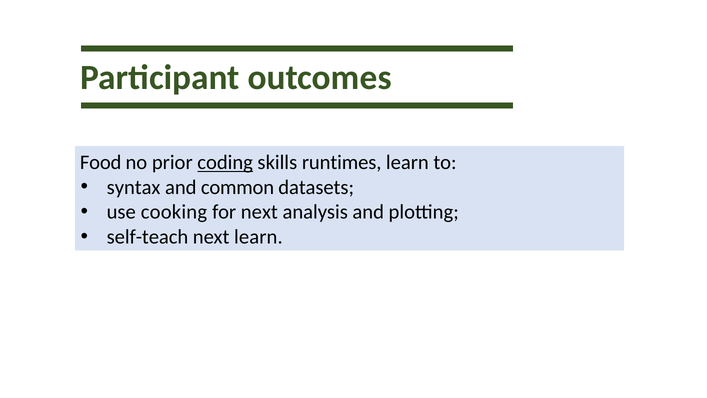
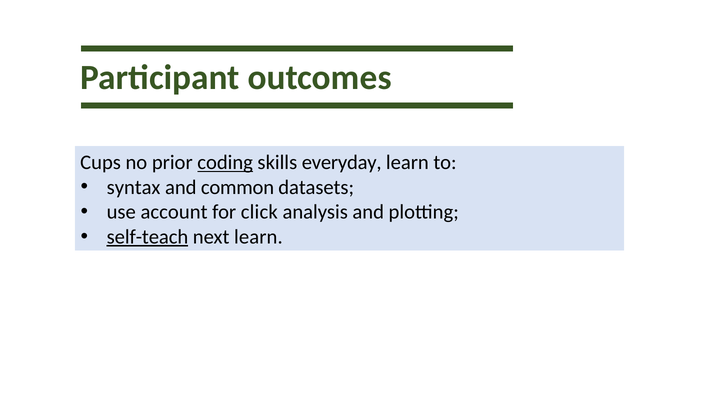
Food: Food -> Cups (101, 162)
runtimes: runtimes -> everyday (342, 162)
cooking: cooking -> account (174, 212)
for next: next -> click (259, 212)
self-teach underline: none -> present (147, 237)
